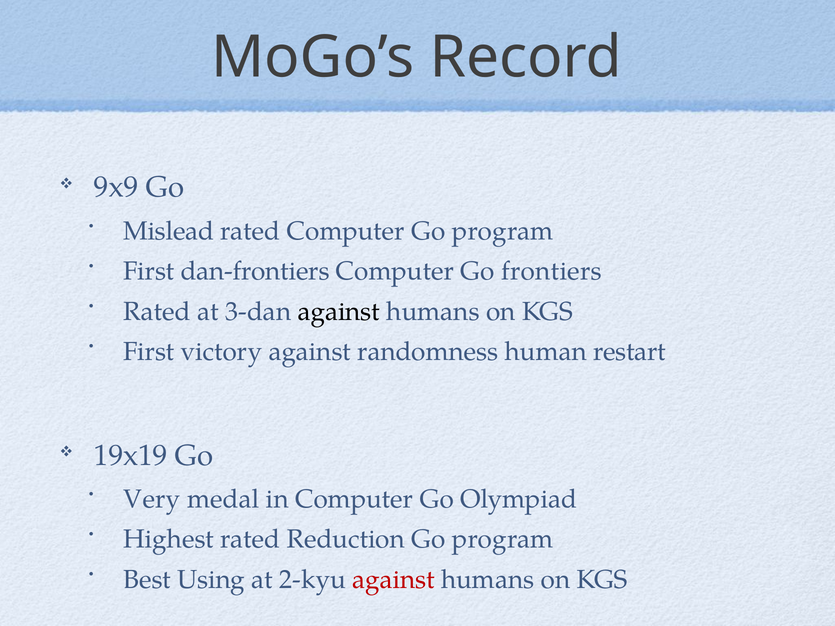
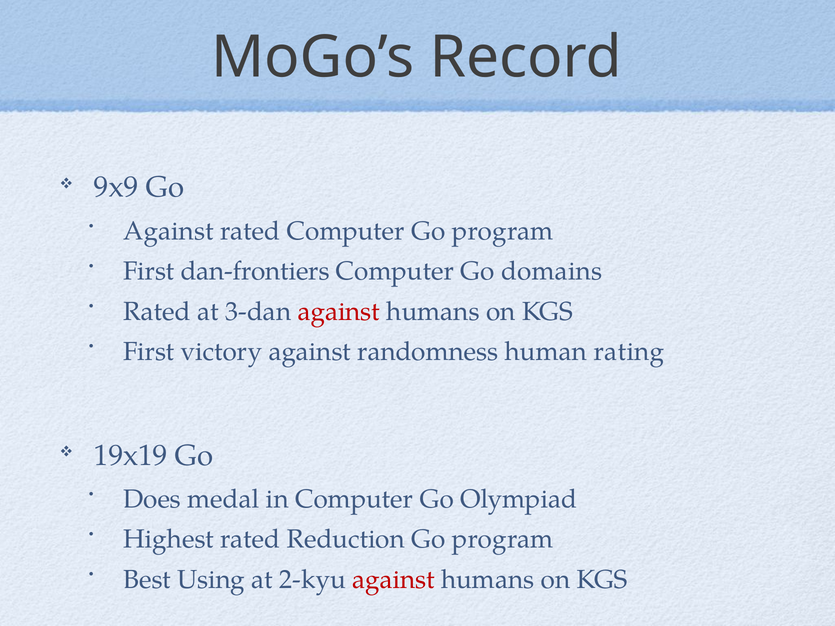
Mislead: Mislead -> Against (168, 231)
frontiers: frontiers -> domains (552, 271)
against colour: black -> red (339, 312)
restart: restart -> rating (629, 352)
Very: Very -> Does (152, 499)
